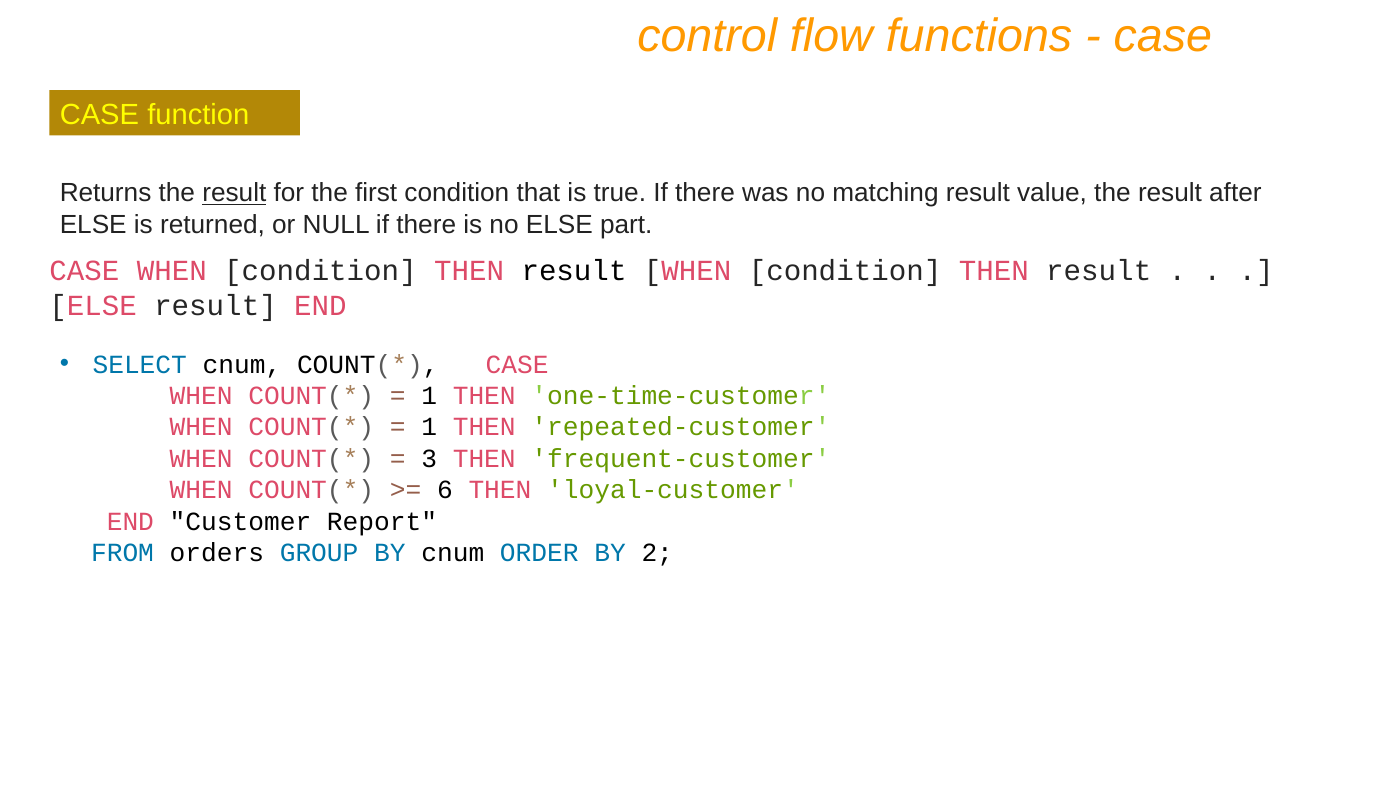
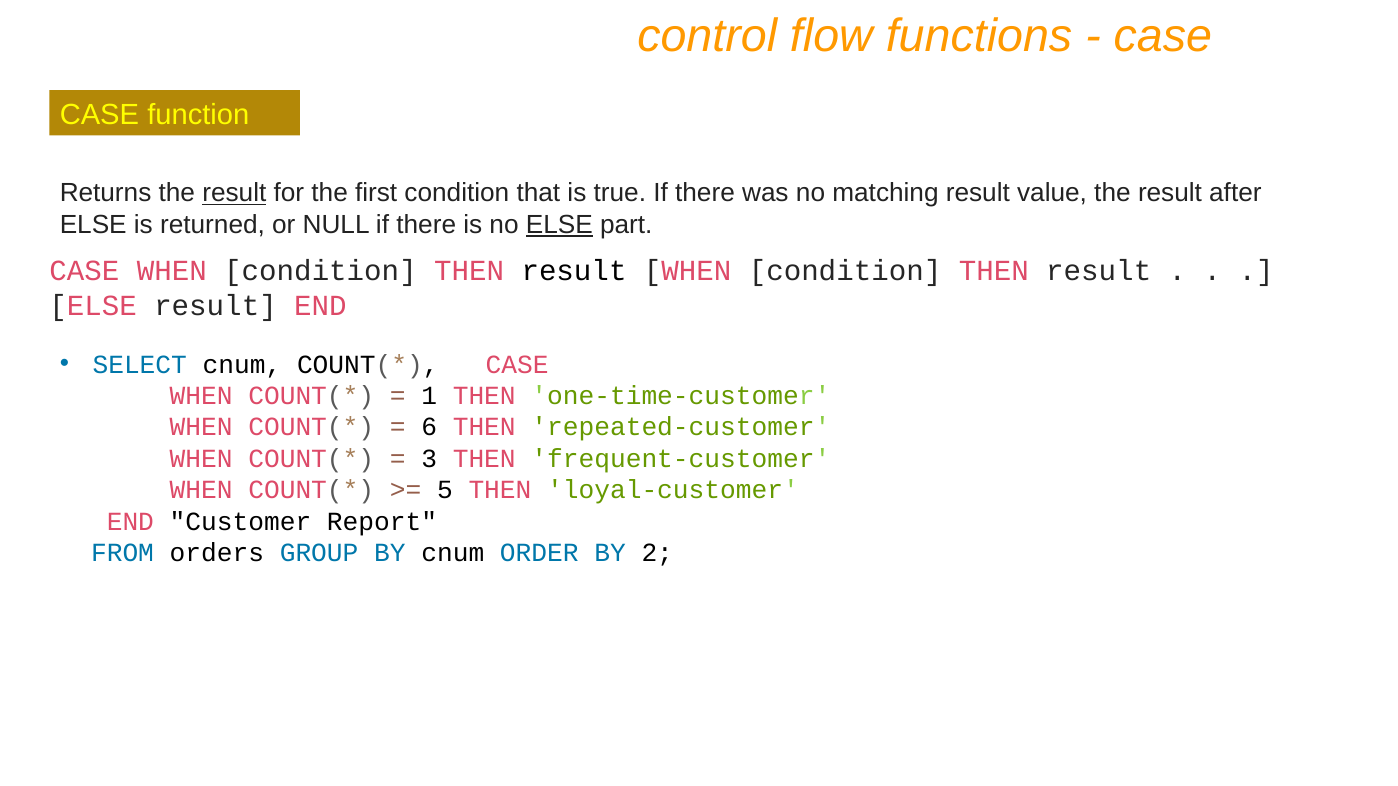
ELSE underline: none -> present (559, 225)
1: 1 -> 6 (429, 428)
6: 6 -> 5 (445, 490)
